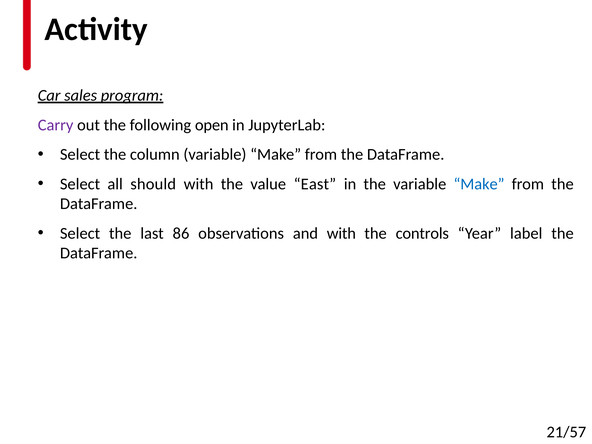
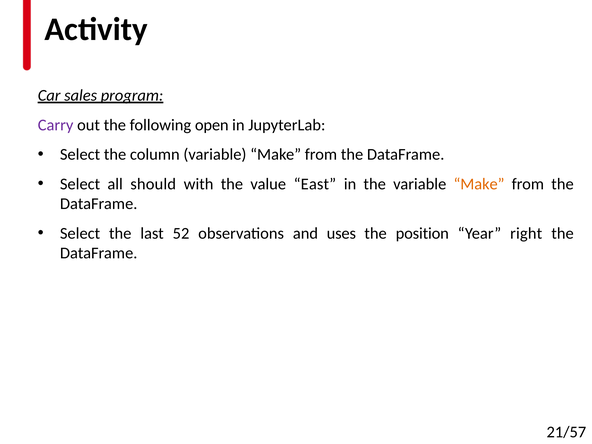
Make colour: blue -> orange (479, 184)
86: 86 -> 52 (181, 233)
and with: with -> uses (341, 233)
controls: controls -> position (422, 233)
label: label -> right (526, 233)
